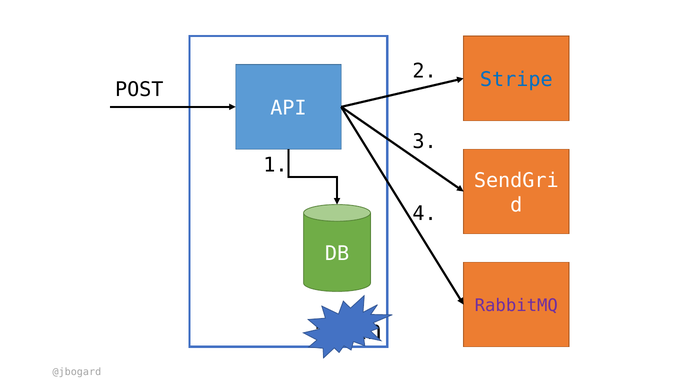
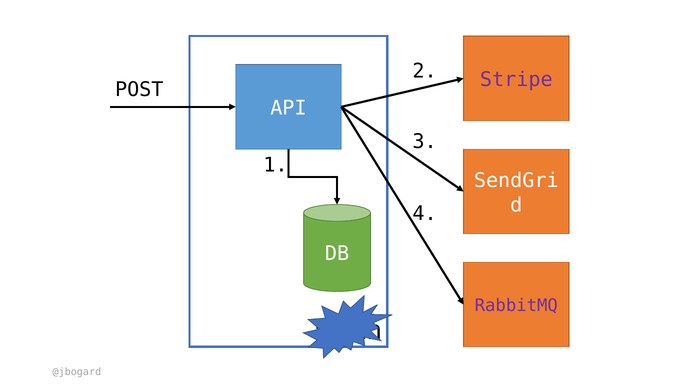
Stripe colour: blue -> purple (516, 80)
